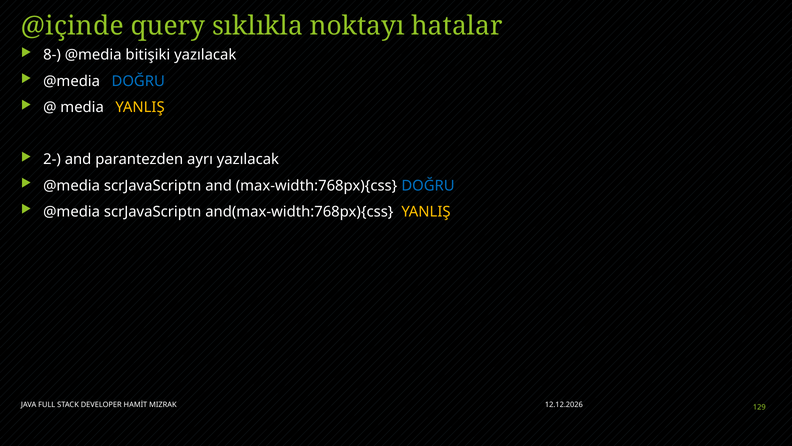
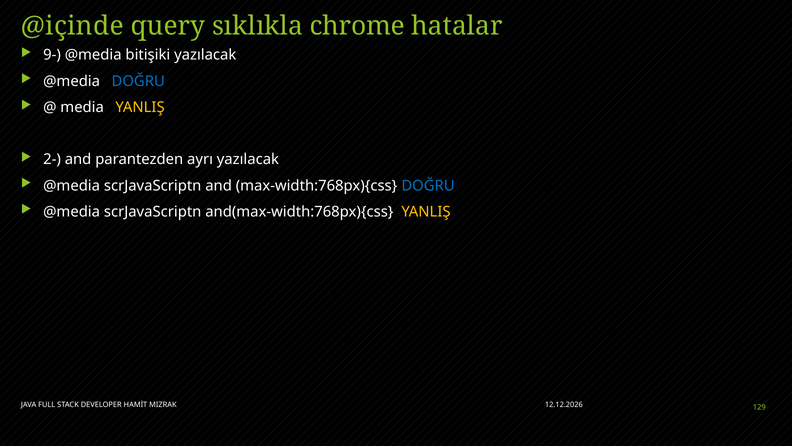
noktayı: noktayı -> chrome (357, 26)
8-: 8- -> 9- (52, 55)
